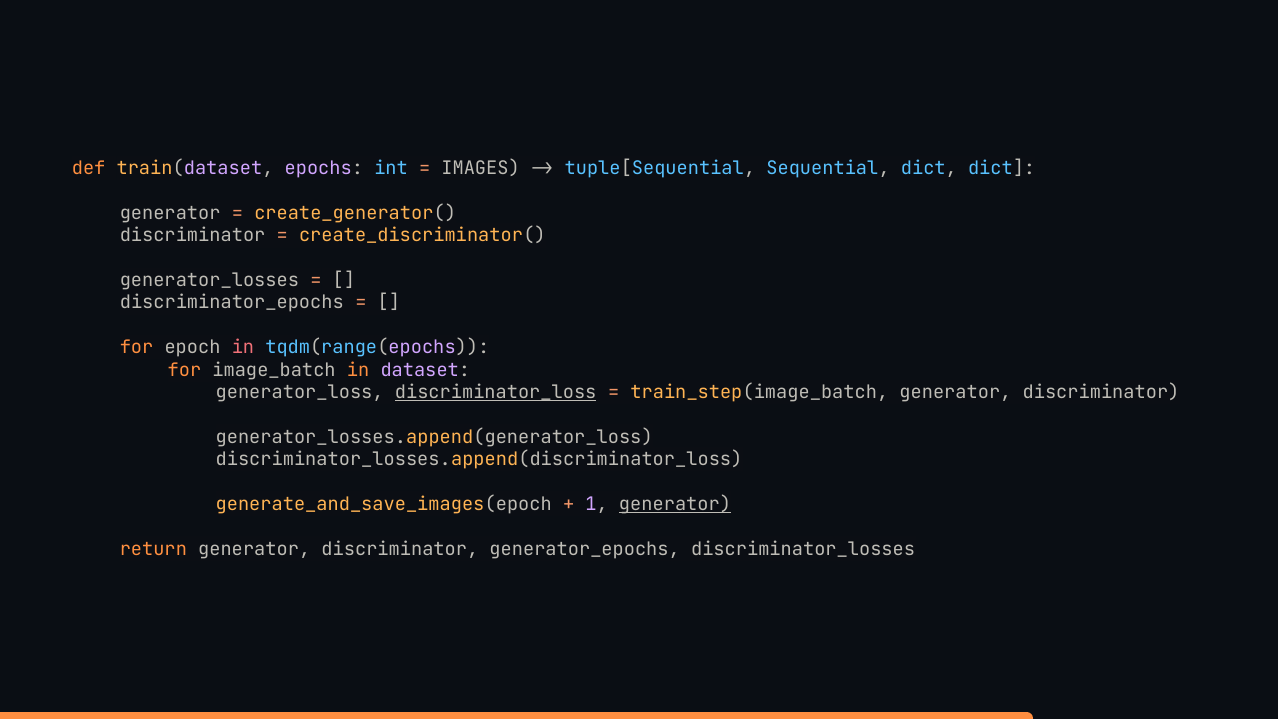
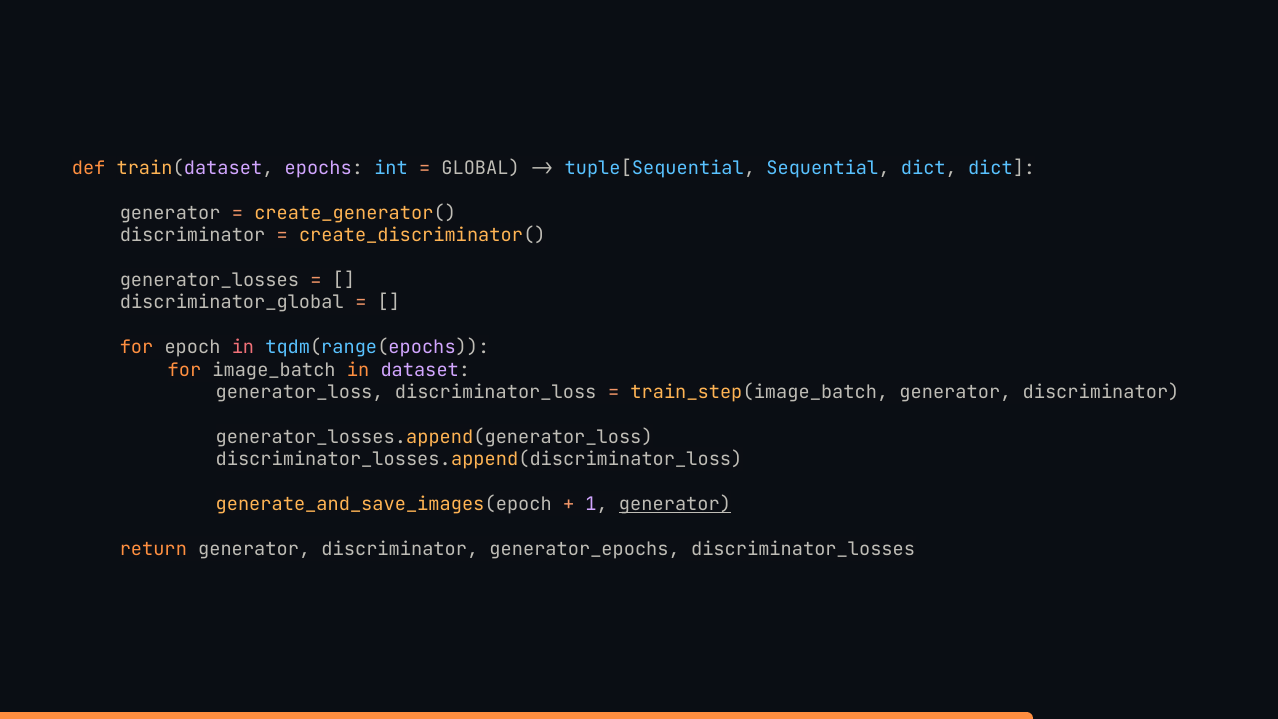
IMAGES: IMAGES -> GLOBAL (481, 169)
discriminator_epochs: discriminator_epochs -> discriminator_global (232, 303)
discriminator_loss underline: present -> none (496, 392)
